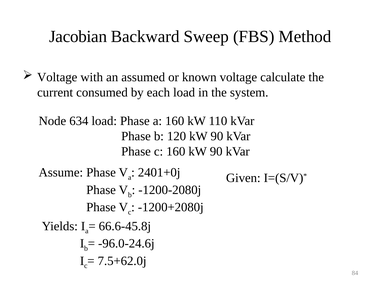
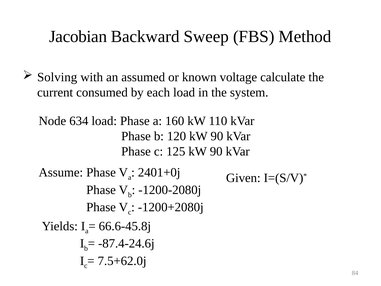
Voltage: Voltage -> Solving (57, 77)
c 160: 160 -> 125 (176, 151)
-96.0-24.6j: -96.0-24.6j -> -87.4-24.6j (126, 243)
